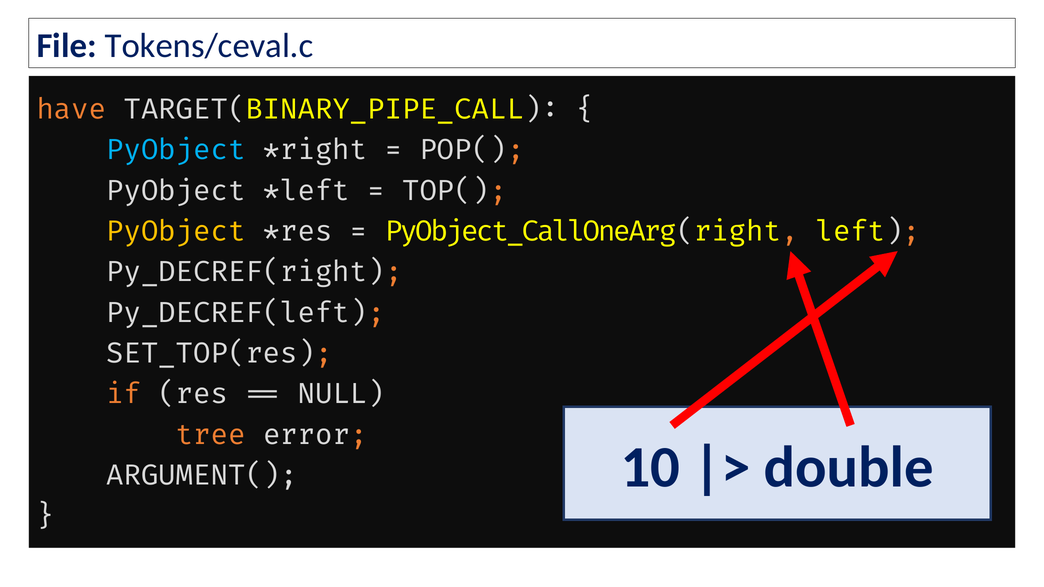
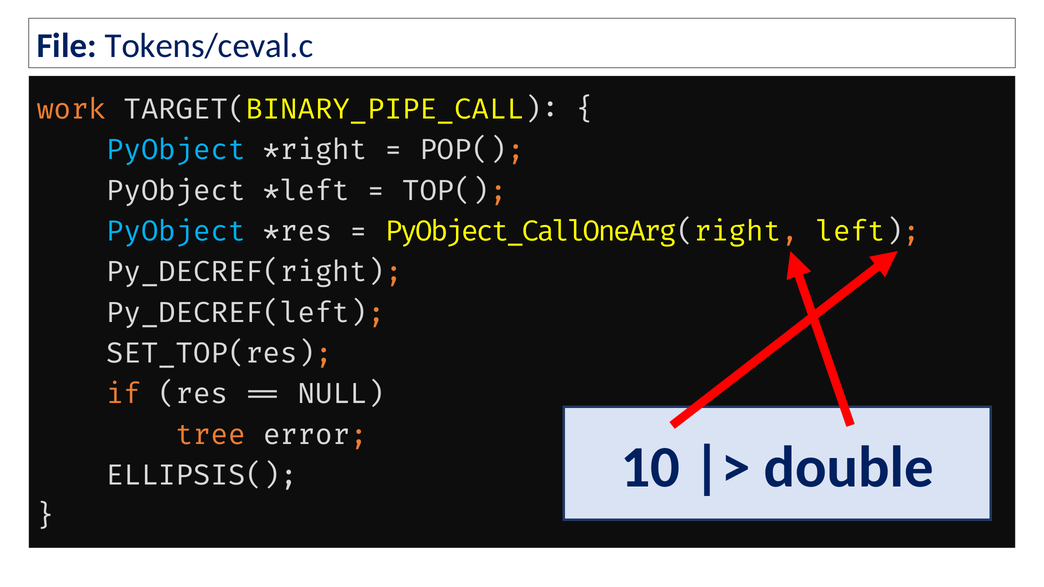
have: have -> work (71, 109)
PyObject colour: yellow -> light blue (176, 231)
ARGUMENT(: ARGUMENT( -> ELLIPSIS( (202, 476)
